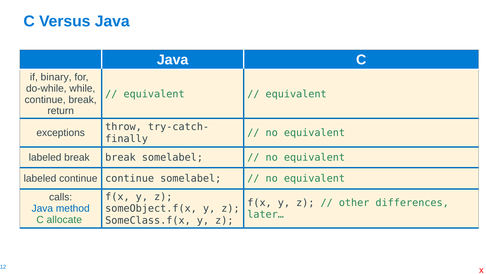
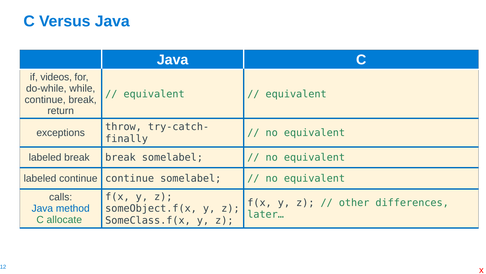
binary: binary -> videos (56, 77)
